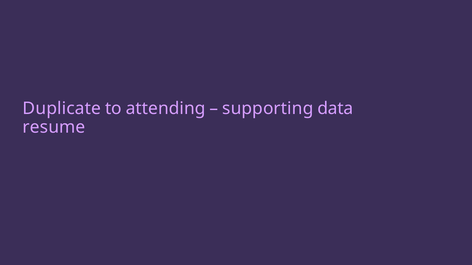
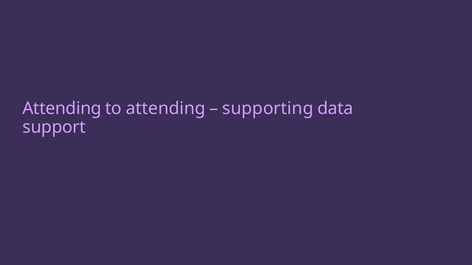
Duplicate: Duplicate -> Attending (62, 109)
resume: resume -> support (54, 127)
